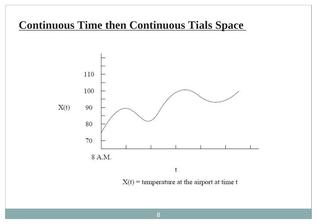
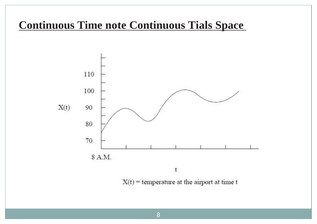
then: then -> note (116, 25)
